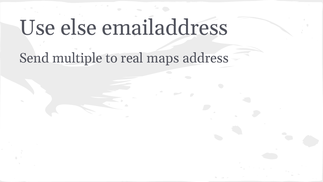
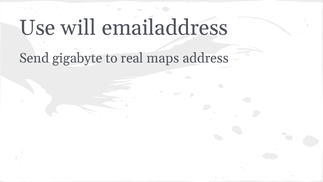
else: else -> will (79, 28)
multiple: multiple -> gigabyte (77, 58)
